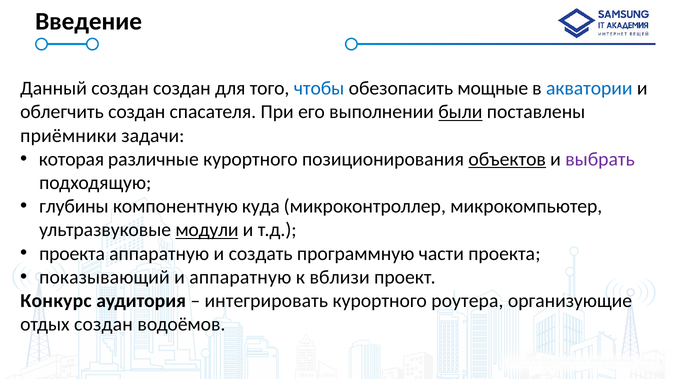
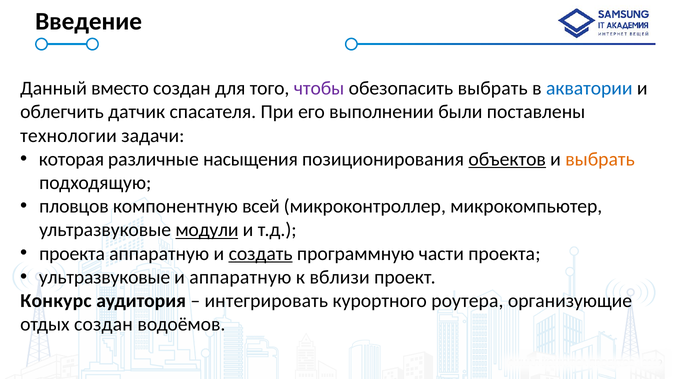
Данный создан: создан -> вместо (120, 88)
чтобы colour: blue -> purple (319, 88)
обезопасить мощные: мощные -> выбрать (493, 88)
облегчить создан: создан -> датчик (137, 112)
были underline: present -> none (460, 112)
приёмники: приёмники -> технологии (69, 136)
различные курортного: курортного -> насыщения (250, 159)
выбрать colour: purple -> orange (600, 159)
глубины: глубины -> пловцов (74, 206)
куда: куда -> всей (261, 206)
создать underline: none -> present (261, 254)
показывающий: показывающий -> ультразвуковые (105, 277)
